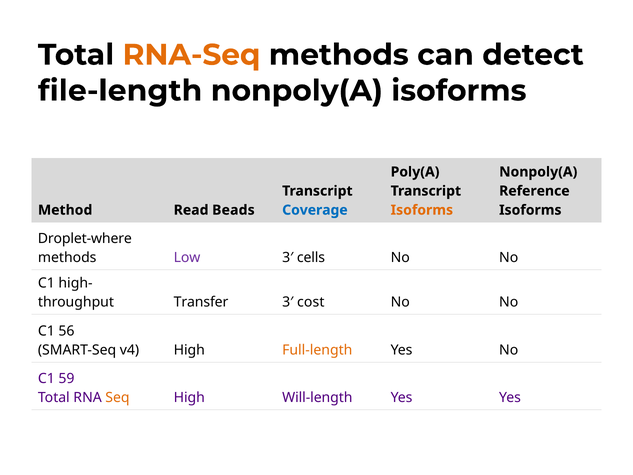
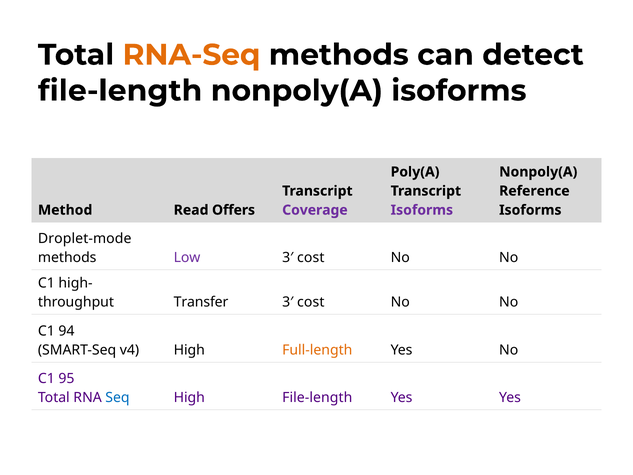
Beads: Beads -> Offers (234, 210)
Coverage colour: blue -> purple (315, 210)
Isoforms colour: orange -> purple (422, 210)
Droplet-where: Droplet-where -> Droplet-mode (85, 239)
cells: cells -> cost (311, 258)
56: 56 -> 94 (66, 331)
59: 59 -> 95 (66, 379)
Seq colour: orange -> blue (117, 398)
High Will-length: Will-length -> File-length (317, 398)
